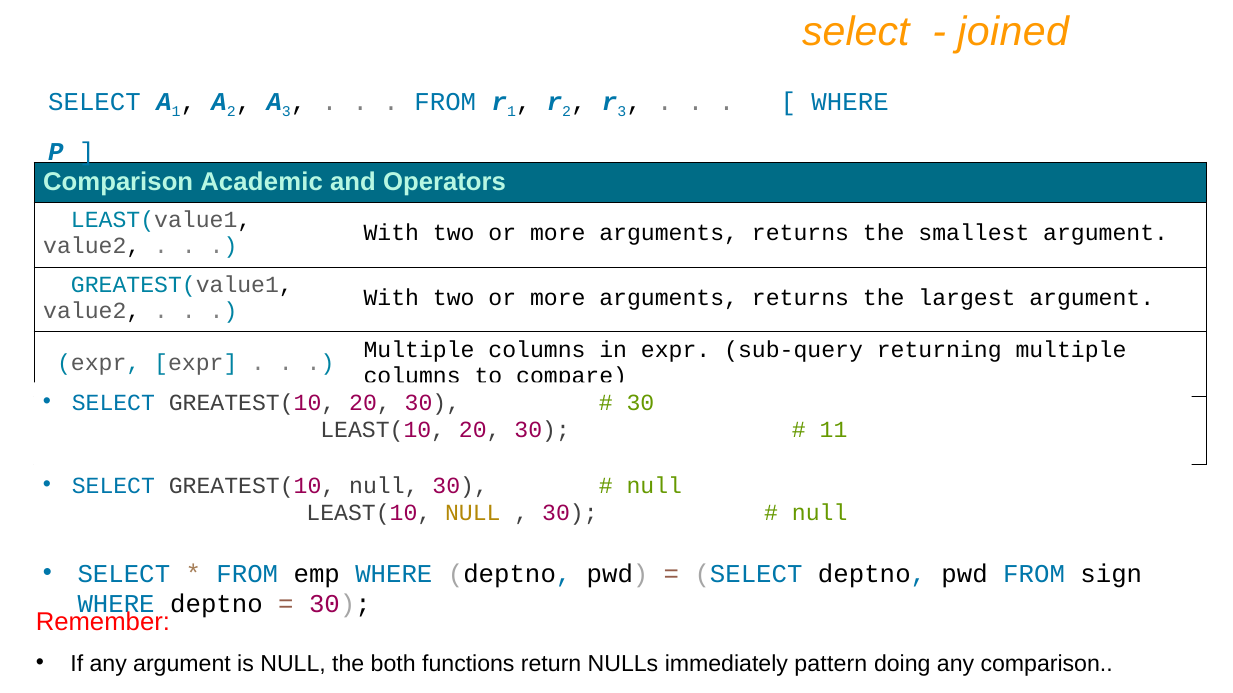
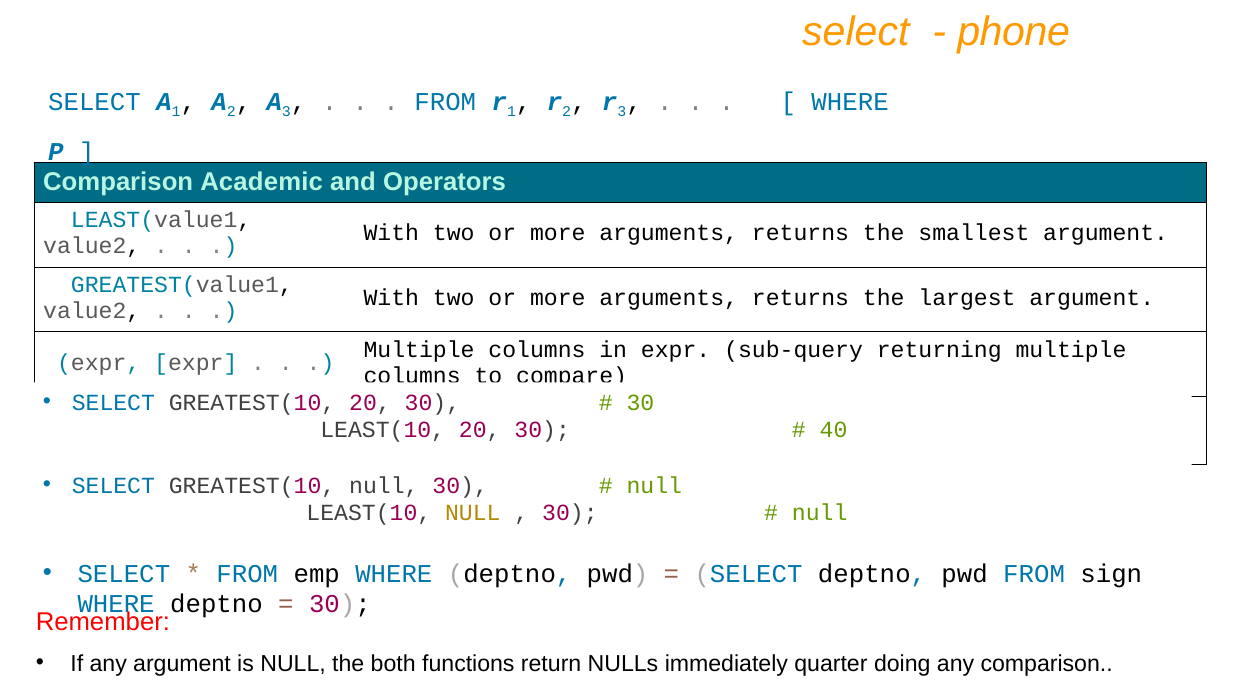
joined: joined -> phone (1014, 32)
11: 11 -> 40 (834, 430)
pattern: pattern -> quarter (831, 664)
